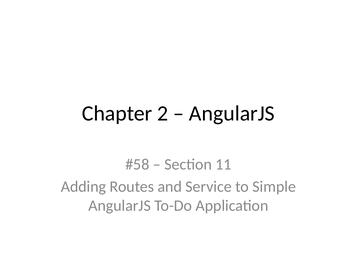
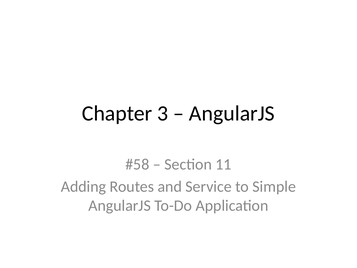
2: 2 -> 3 (163, 113)
